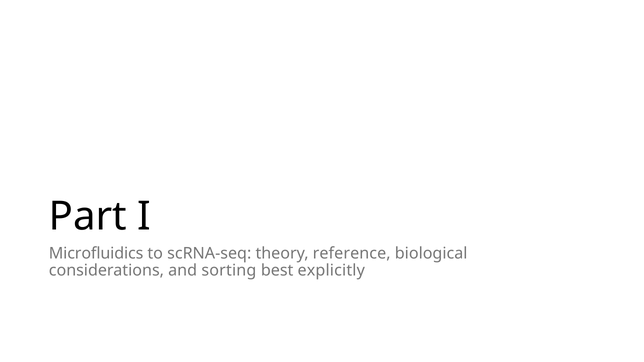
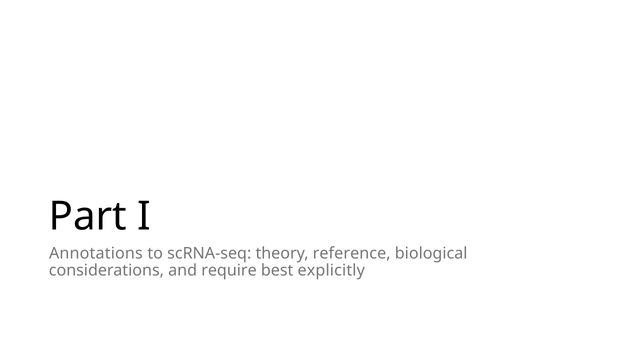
Microfluidics: Microfluidics -> Annotations (96, 253)
sorting: sorting -> require (229, 271)
